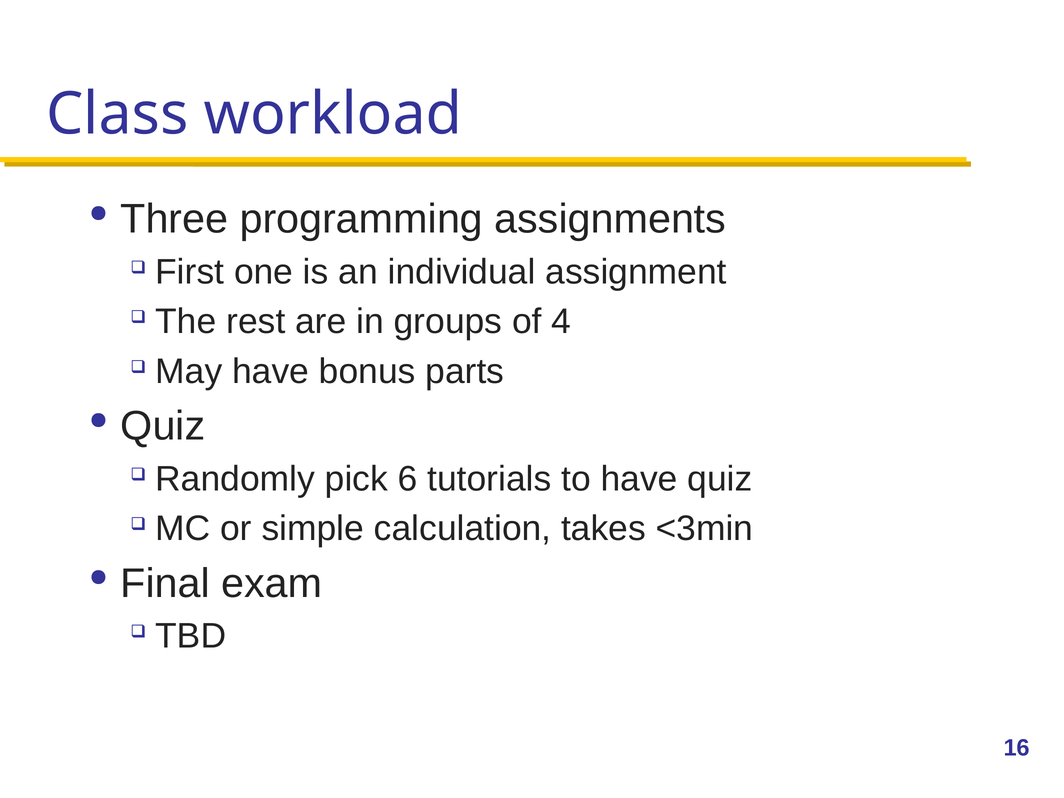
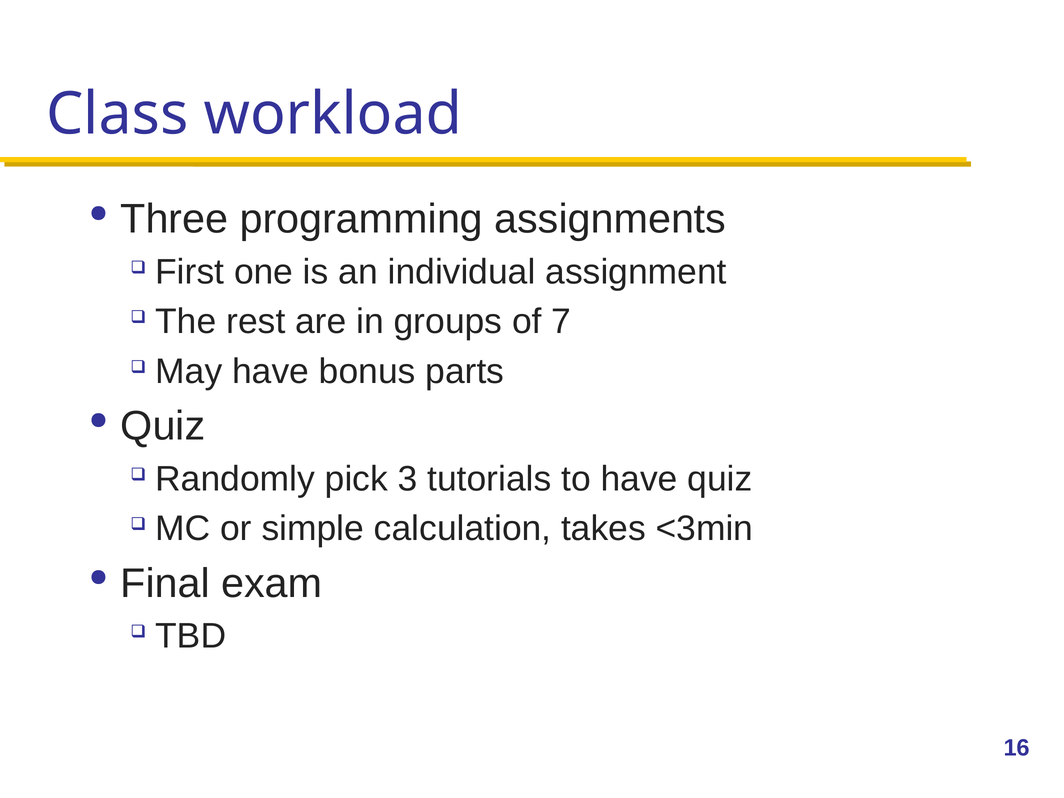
4: 4 -> 7 (561, 322)
6: 6 -> 3 (408, 479)
